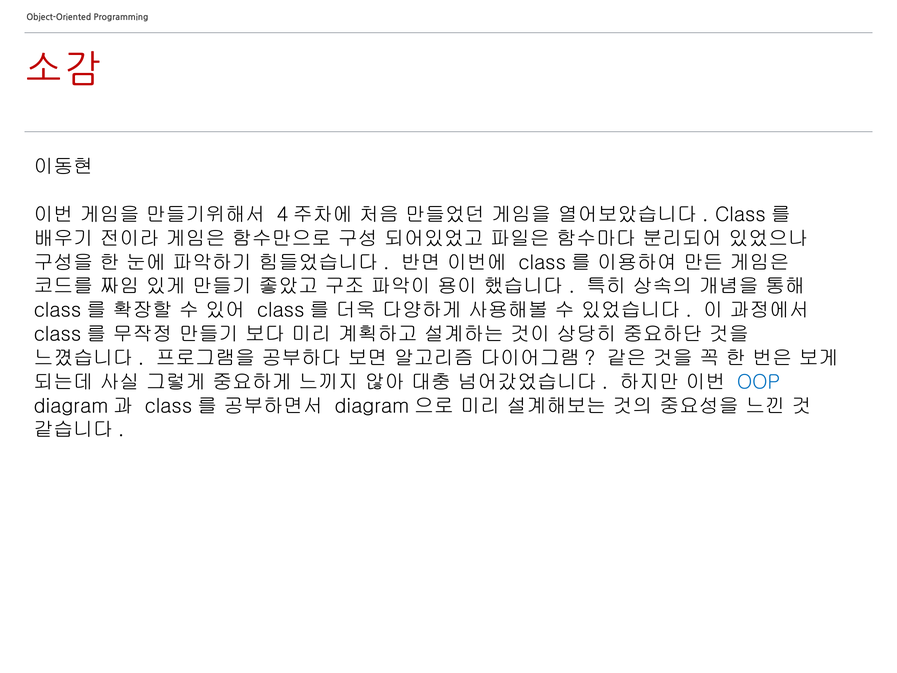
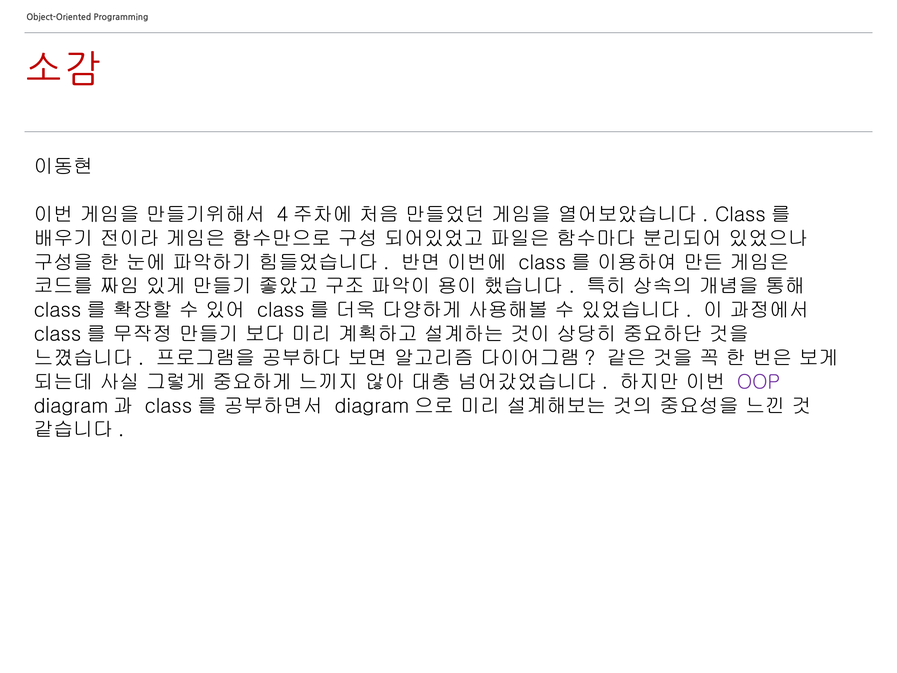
OOP colour: blue -> purple (758, 382)
